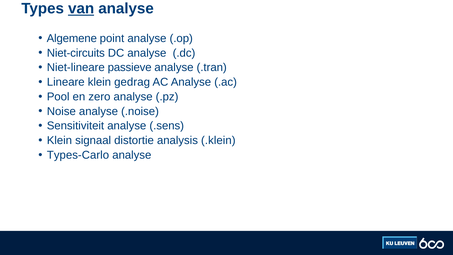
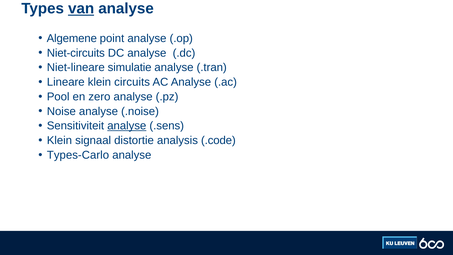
passieve: passieve -> simulatie (130, 67)
gedrag: gedrag -> circuits (132, 82)
analyse underline: none -> present (127, 126)
.klein: .klein -> .code (218, 140)
